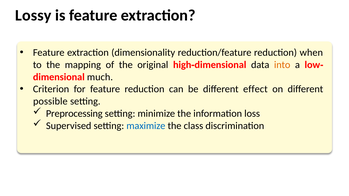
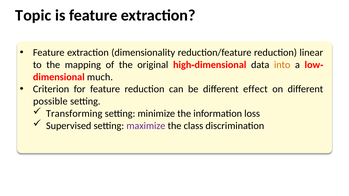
Lossy: Lossy -> Topic (33, 15)
when: when -> linear (311, 53)
Preprocessing: Preprocessing -> Transforming (74, 114)
maximize colour: blue -> purple (146, 126)
